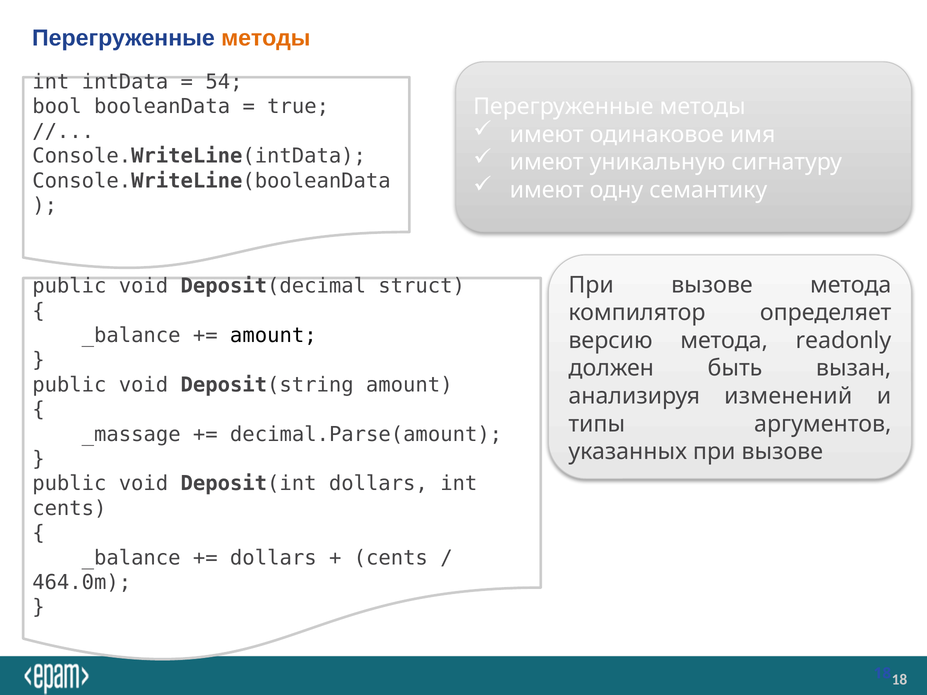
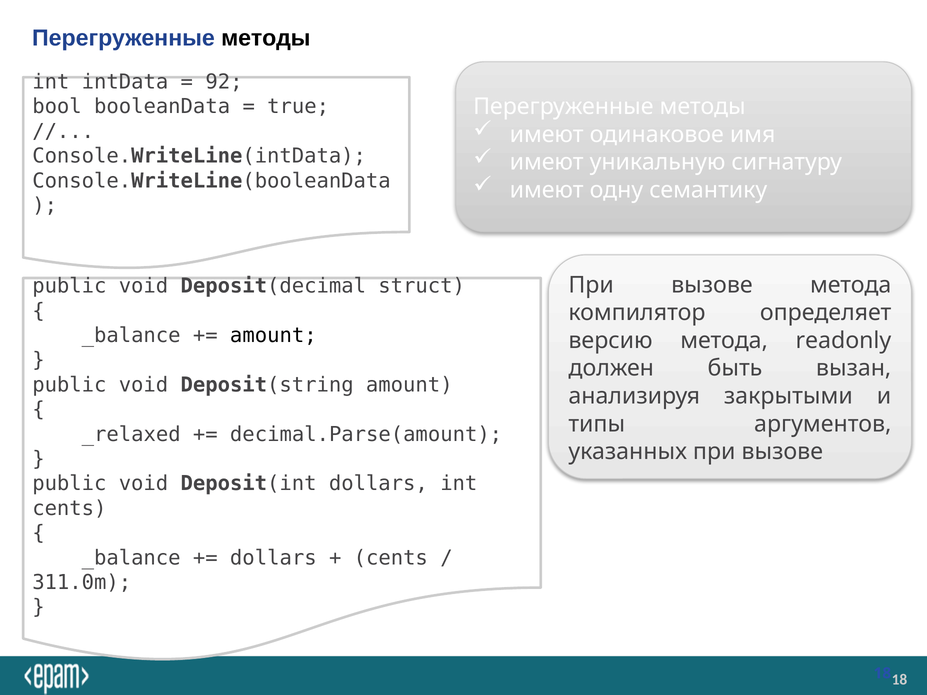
методы colour: orange -> black (266, 38)
54: 54 -> 92 (224, 82)
изменений: изменений -> закрытыми (788, 396)
_massage: _massage -> _relaxed (131, 434)
464.0m: 464.0m -> 311.0m (82, 583)
